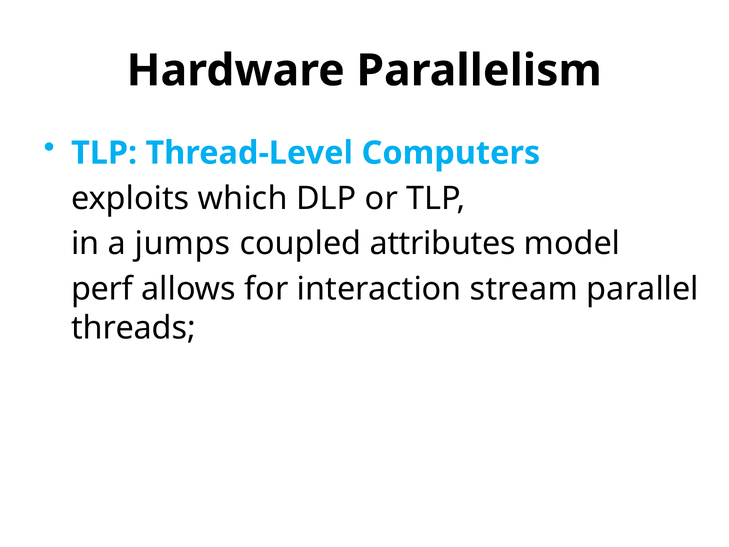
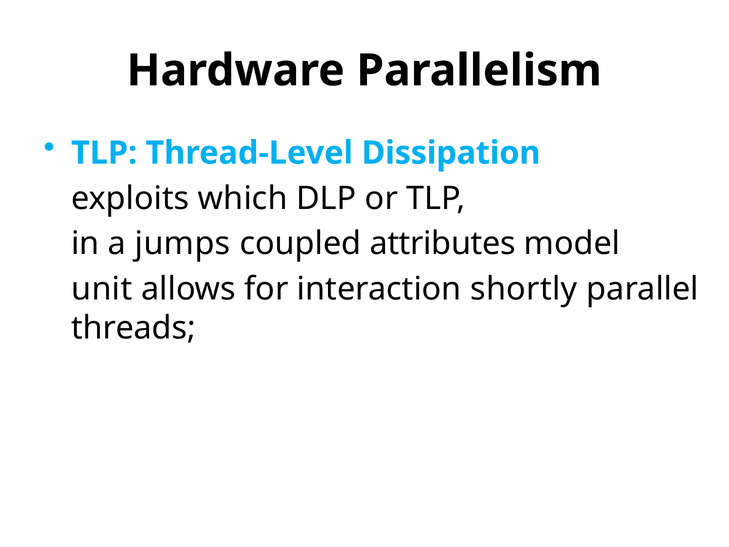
Computers: Computers -> Dissipation (451, 153)
perf: perf -> unit (102, 289)
stream: stream -> shortly (524, 289)
